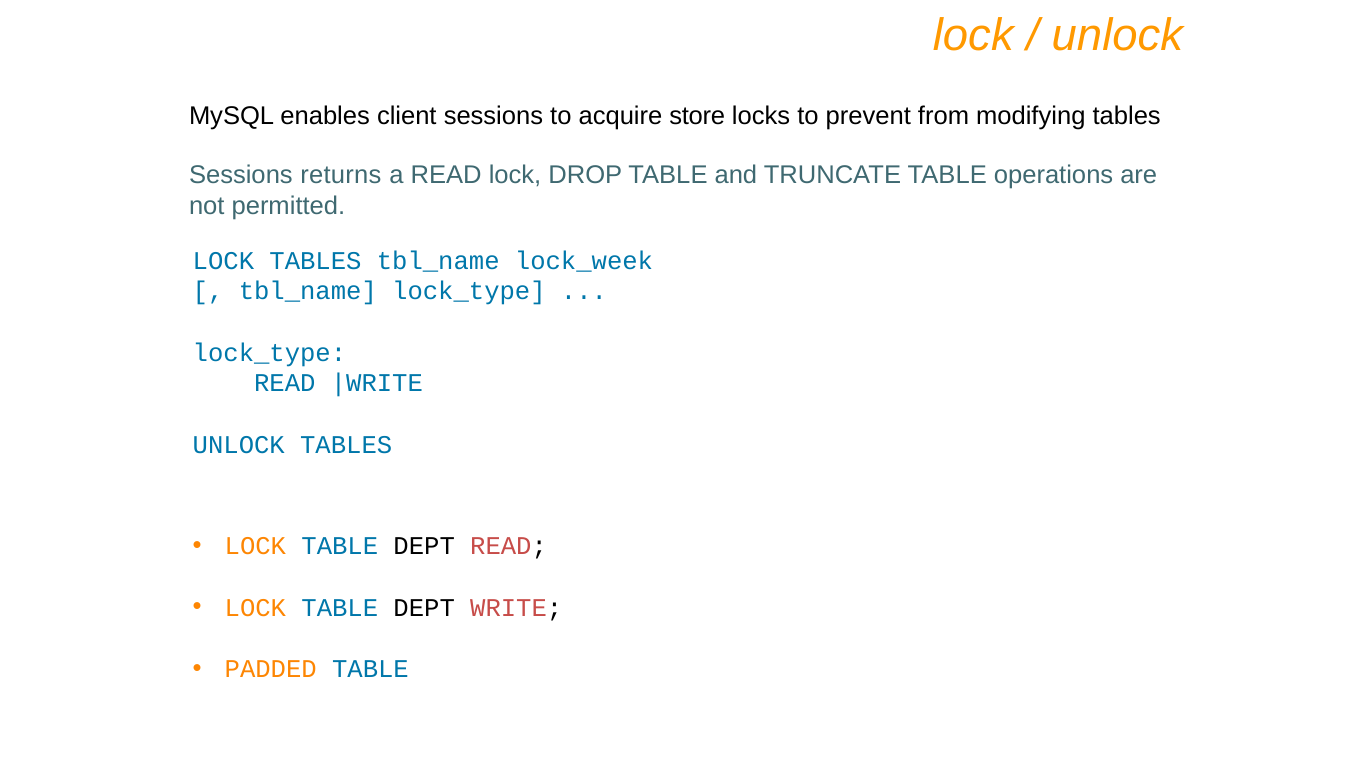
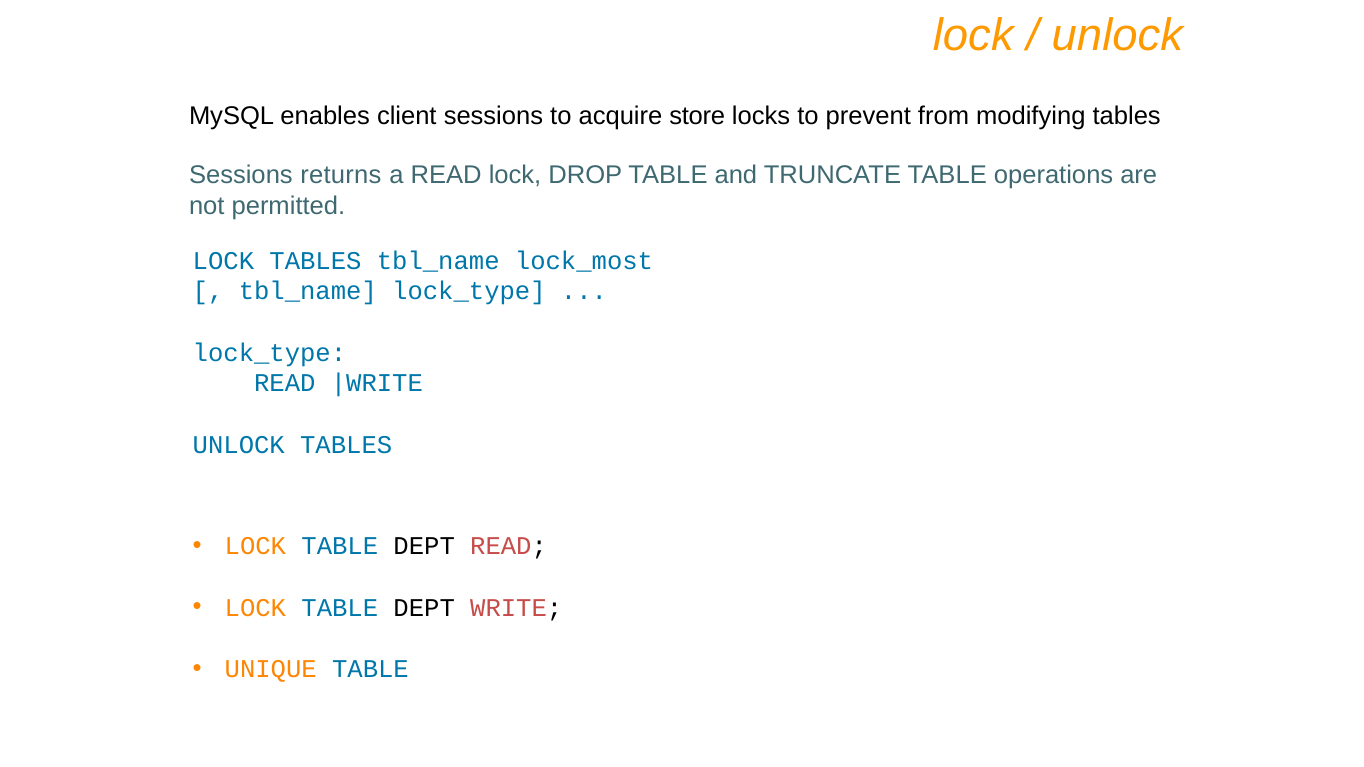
lock_week: lock_week -> lock_most (584, 261)
PADDED: PADDED -> UNIQUE (271, 669)
